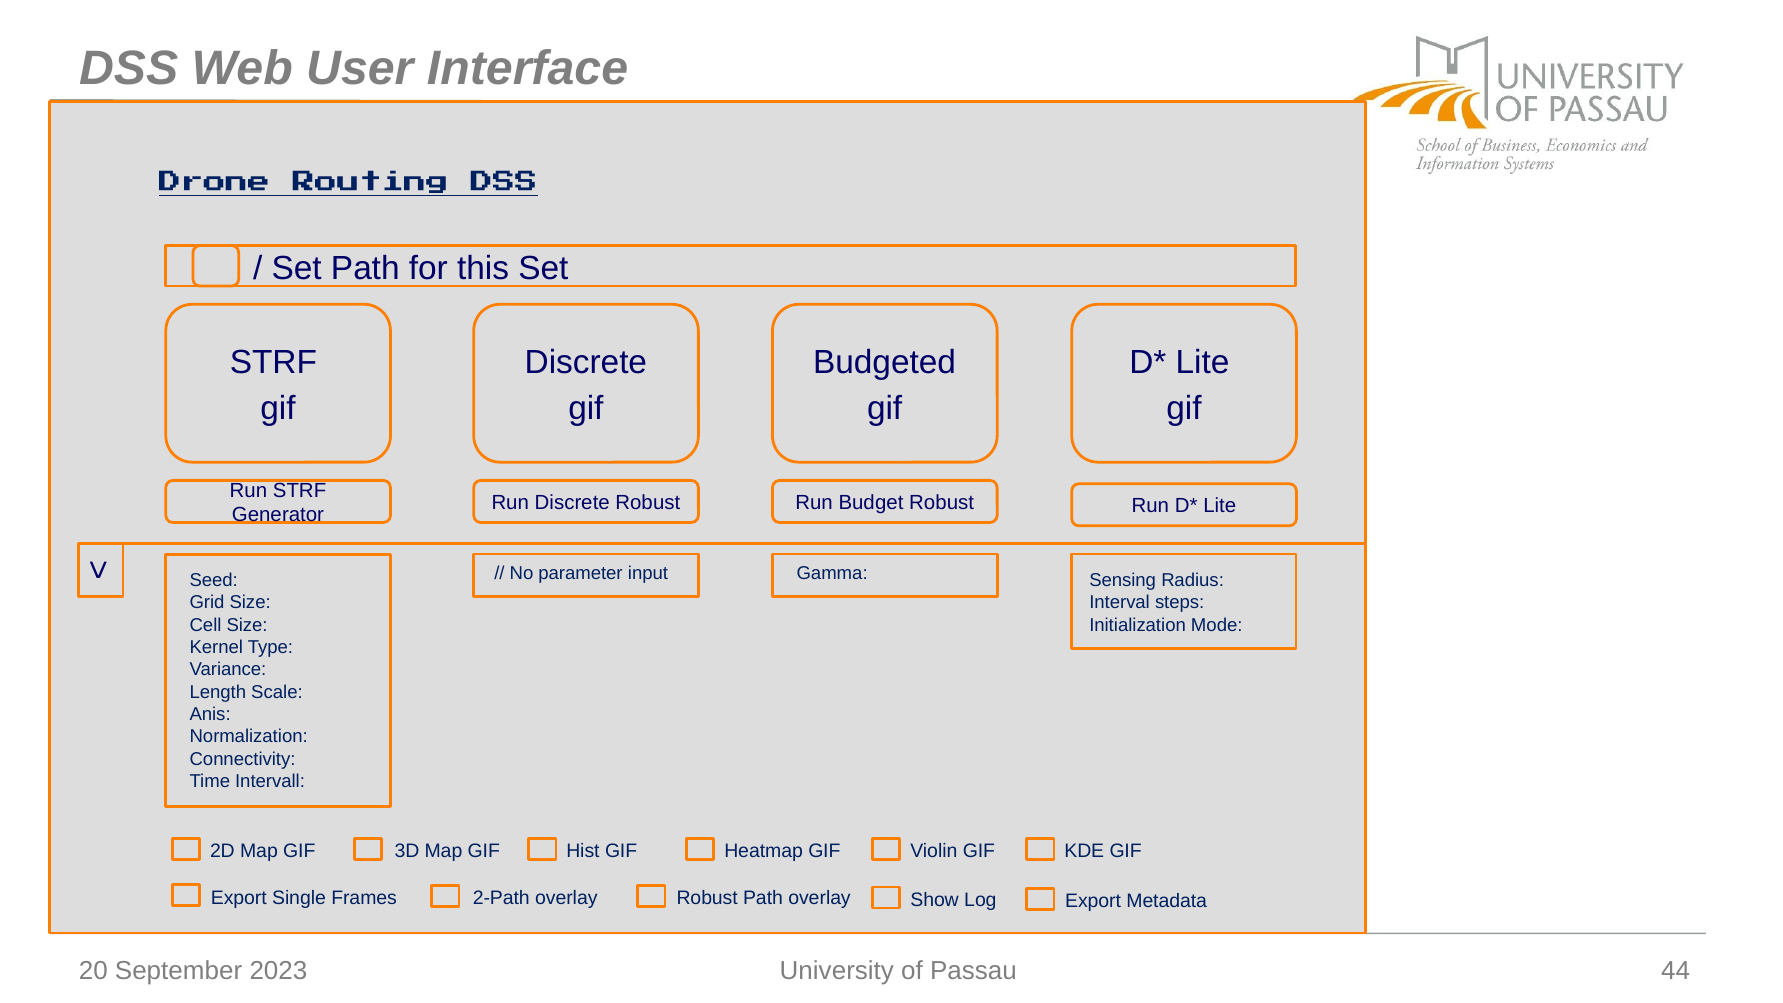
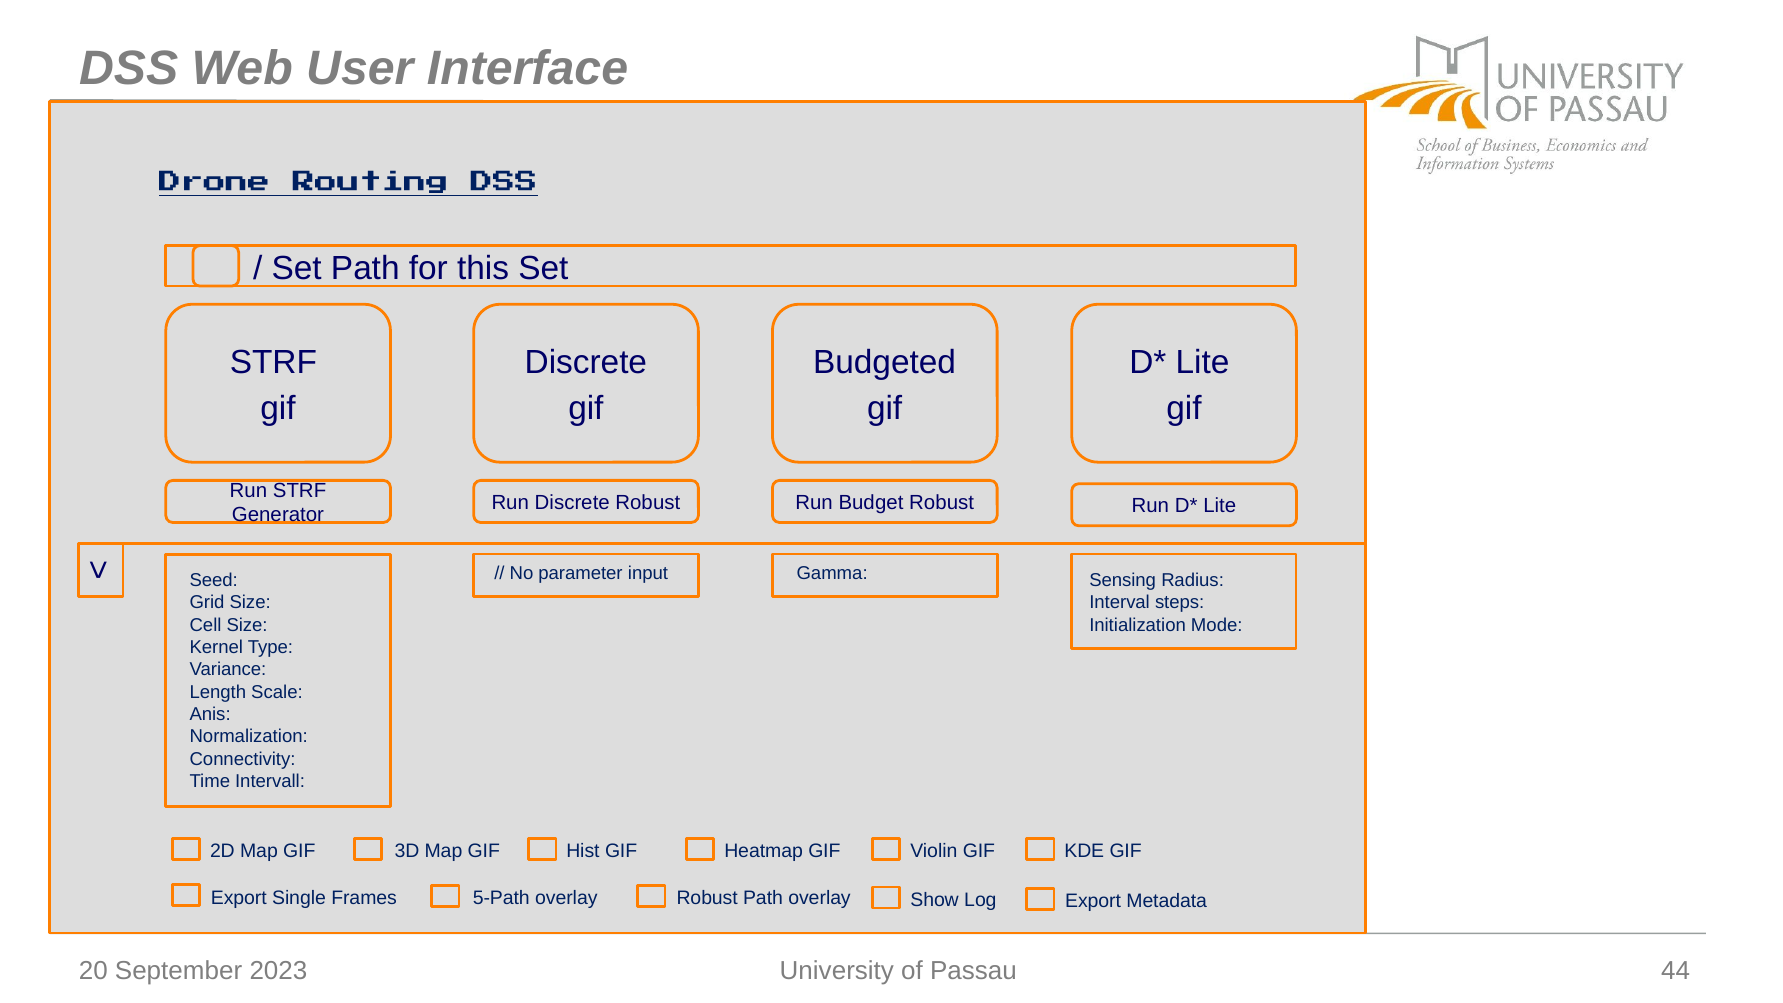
2-Path: 2-Path -> 5-Path (501, 898)
